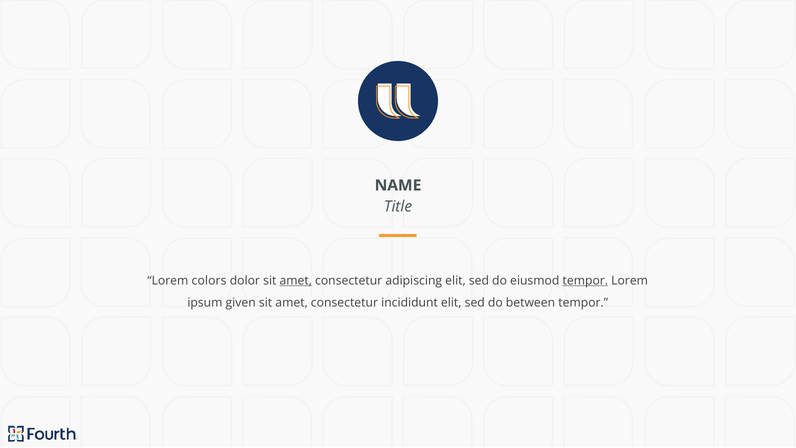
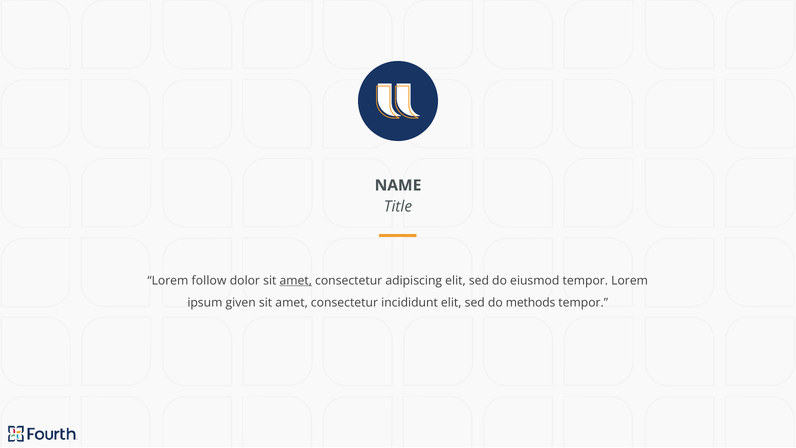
colors: colors -> follow (209, 280)
tempor underline: present -> none (585, 280)
between: between -> methods (531, 302)
